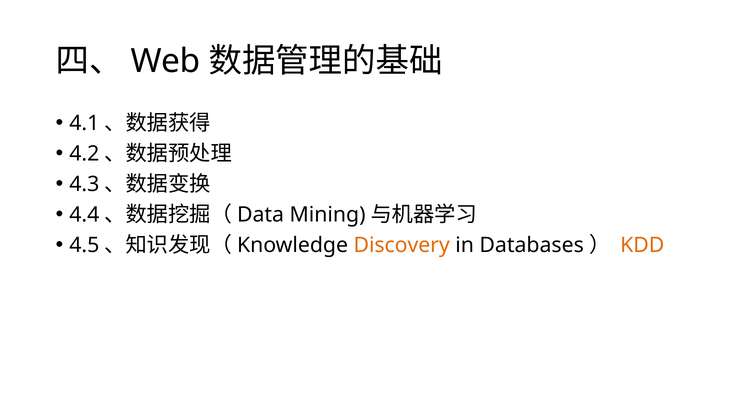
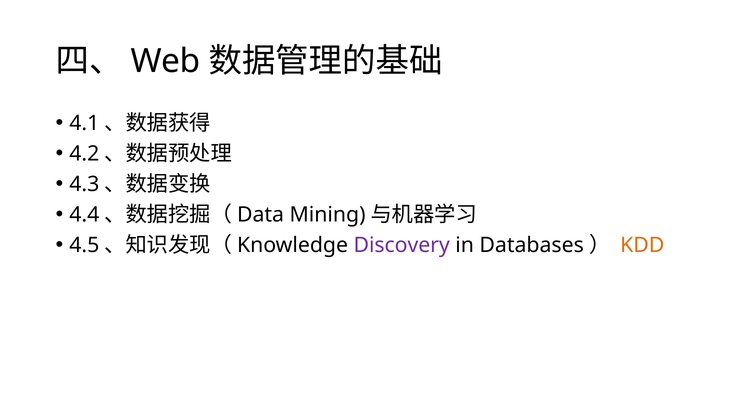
Discovery colour: orange -> purple (402, 246)
